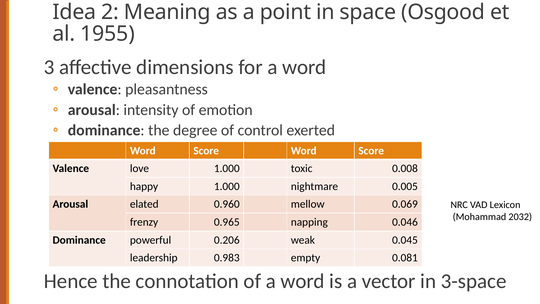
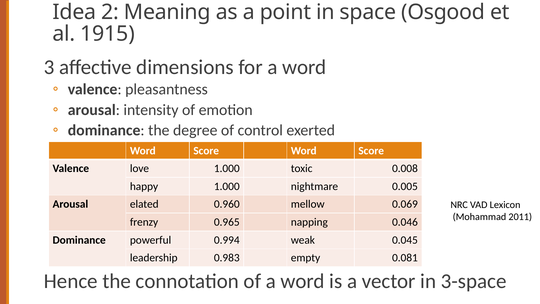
1955: 1955 -> 1915 (107, 34)
2032: 2032 -> 2011 (520, 217)
0.206: 0.206 -> 0.994 (227, 240)
